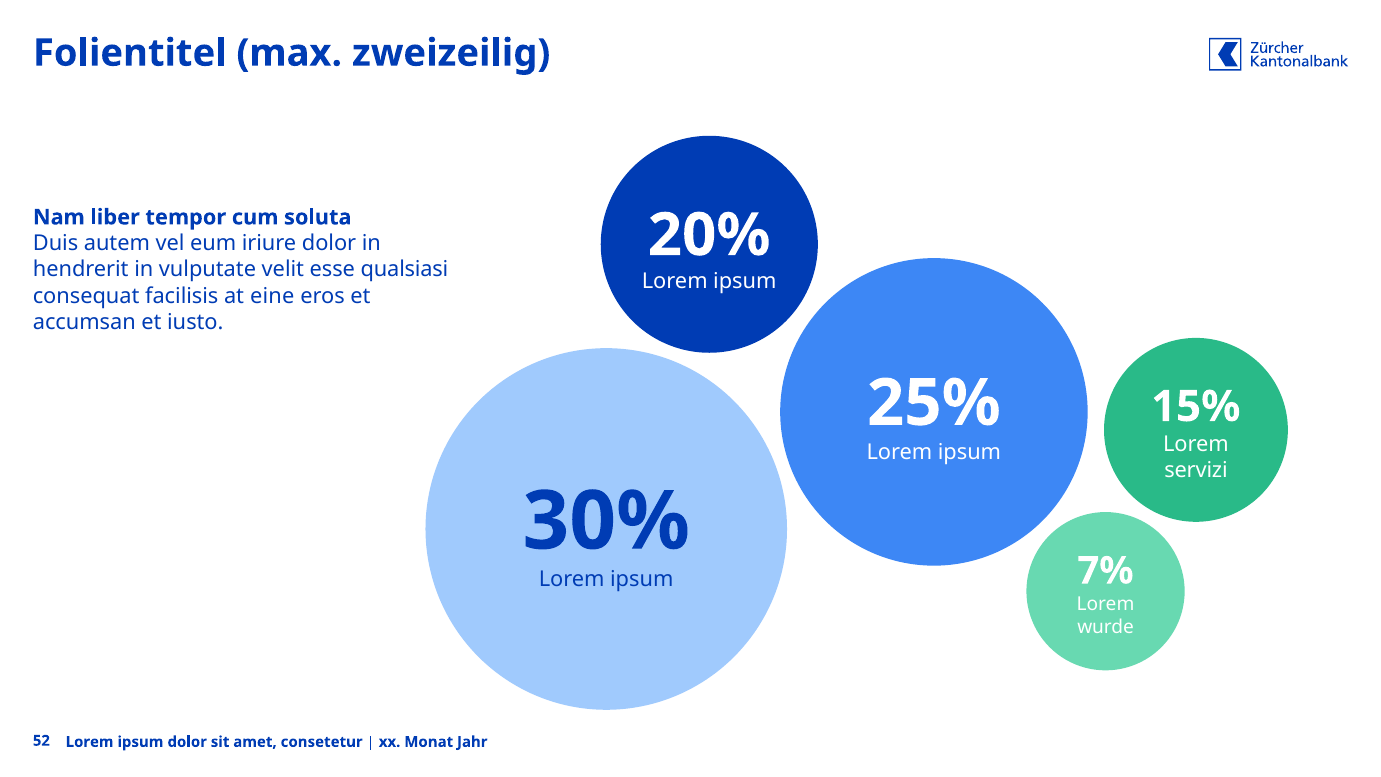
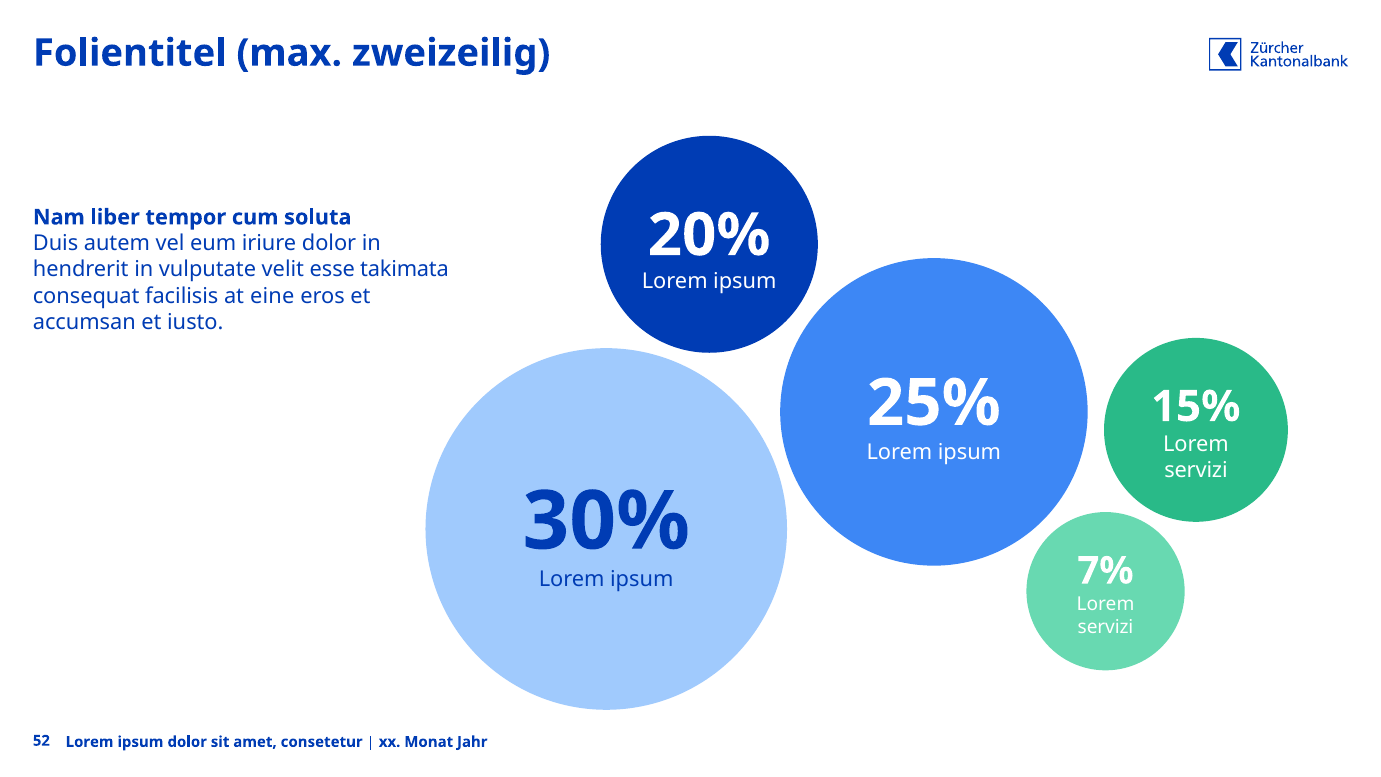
qualsiasi: qualsiasi -> takimata (405, 270)
wurde: wurde -> servizi (1106, 627)
